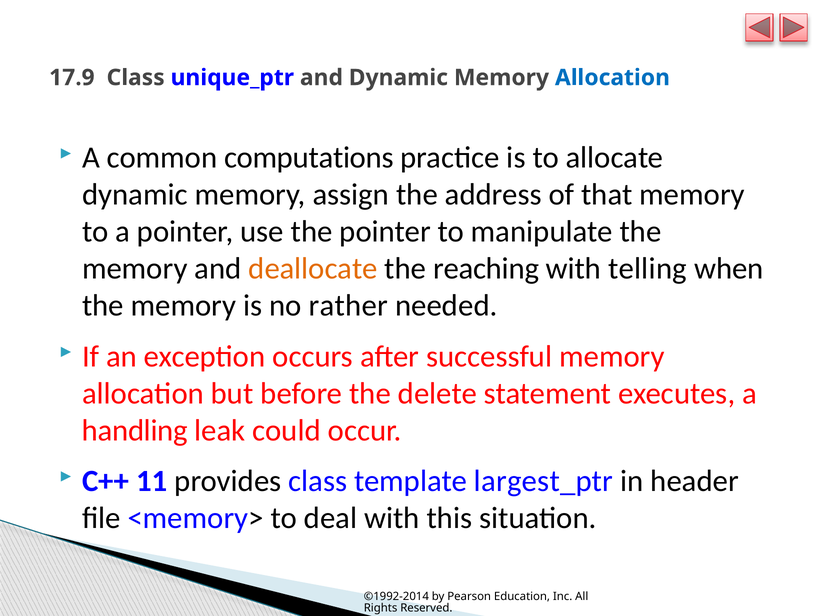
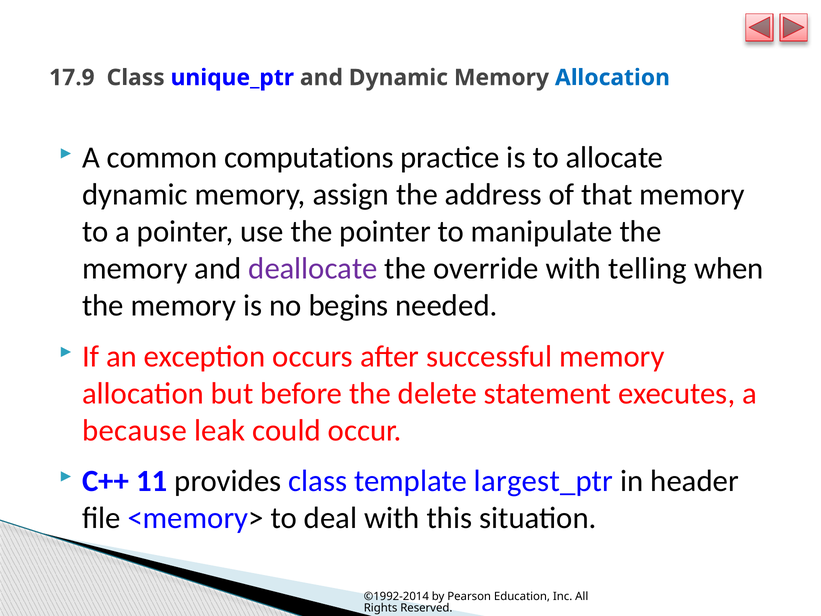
deallocate colour: orange -> purple (313, 269)
reaching: reaching -> override (486, 269)
rather: rather -> begins (349, 306)
handling: handling -> because (135, 430)
